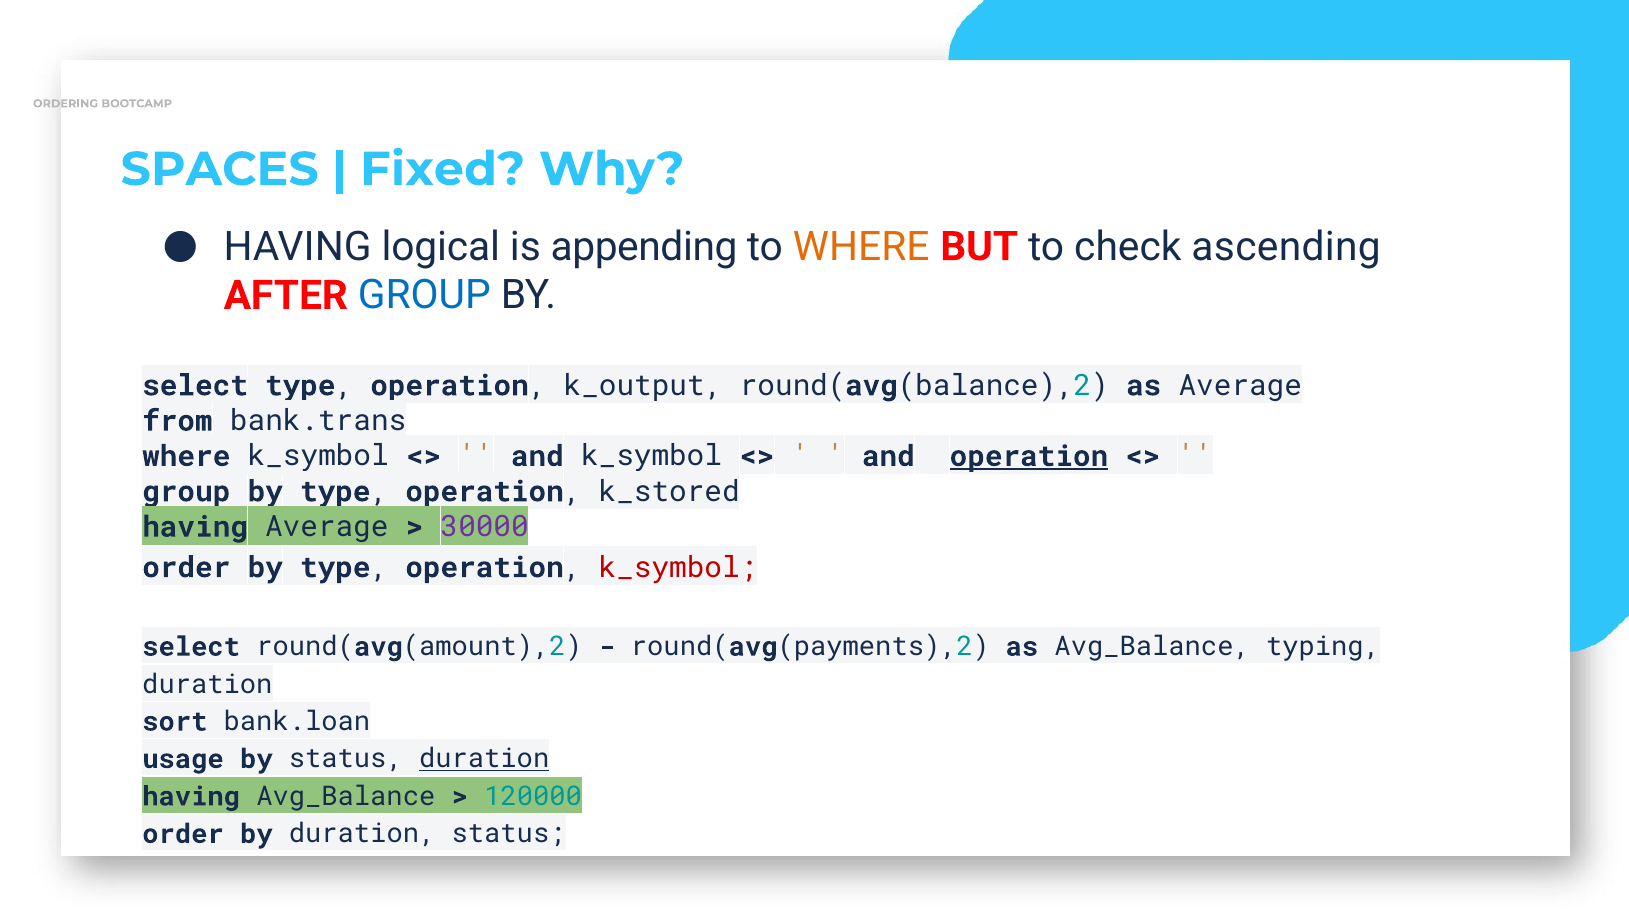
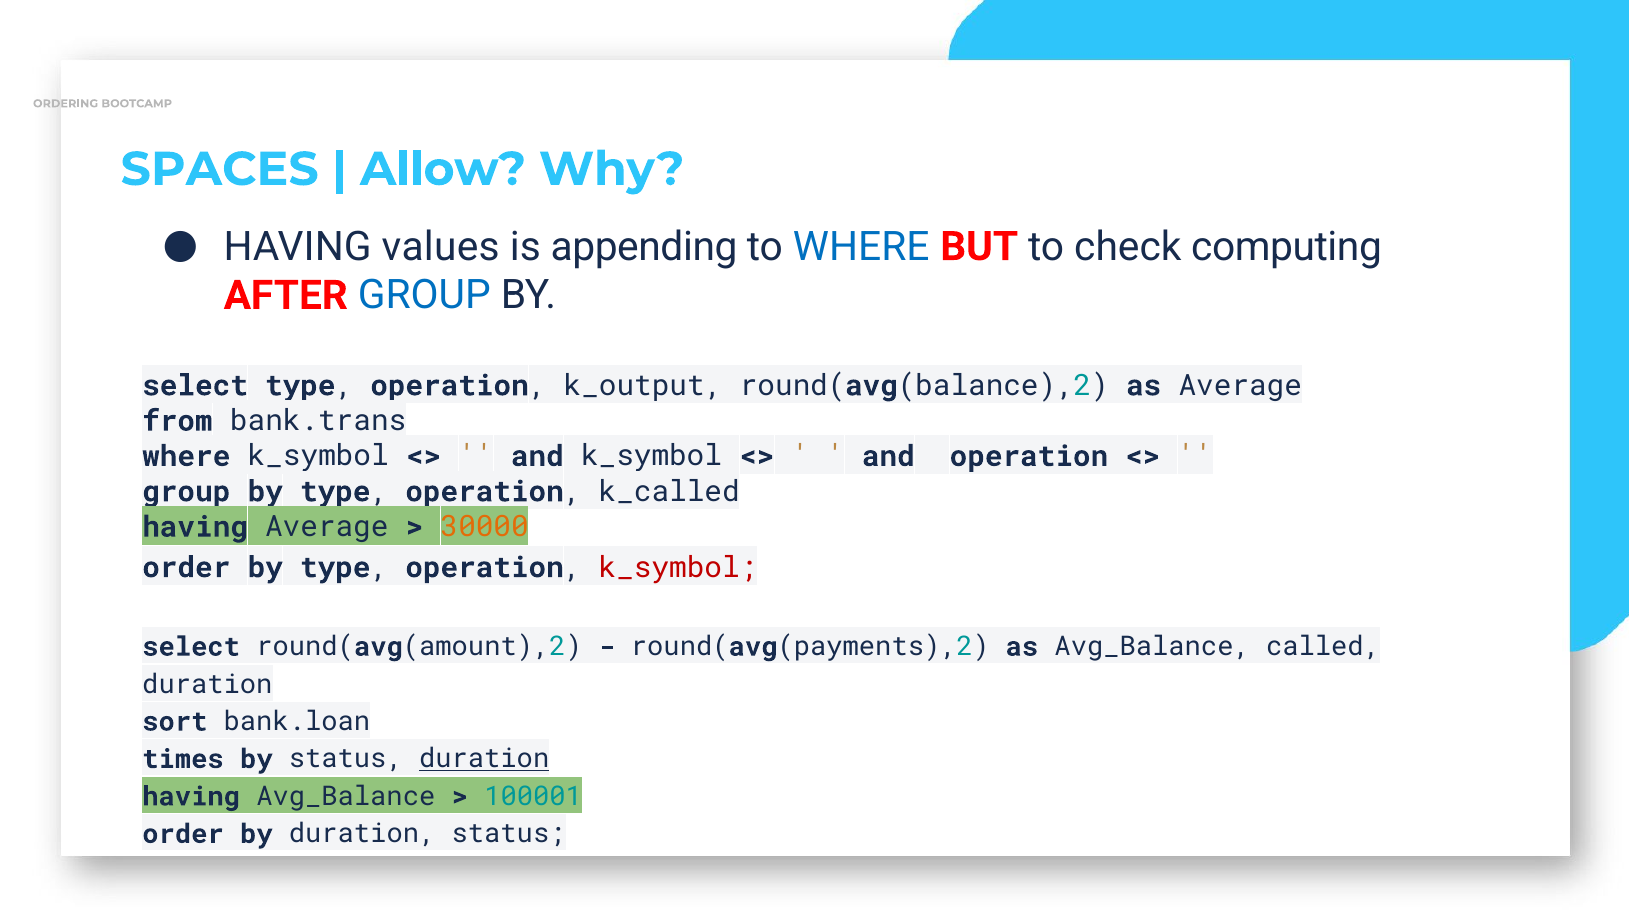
Fixed: Fixed -> Allow (443, 169)
logical: logical -> values (441, 247)
WHERE colour: orange -> blue (861, 247)
ascending: ascending -> computing (1287, 247)
operation underline: present -> none (1029, 456)
k_stored: k_stored -> k_called (669, 492)
30000 colour: purple -> orange (485, 527)
typing: typing -> called (1323, 647)
usage: usage -> times (183, 759)
120000: 120000 -> 100001 (533, 797)
